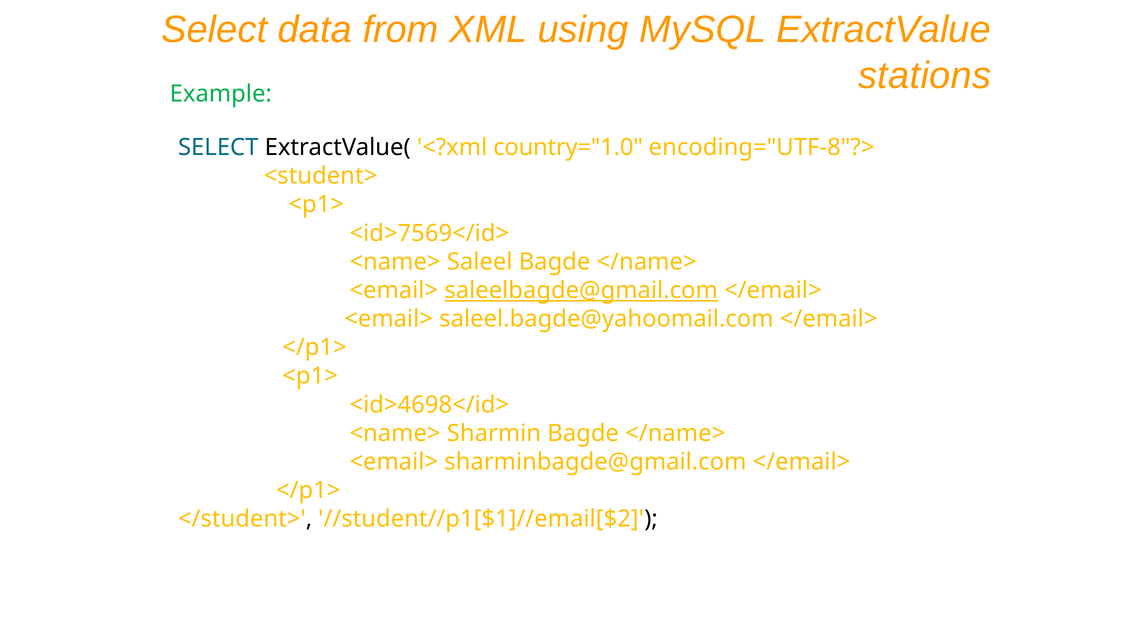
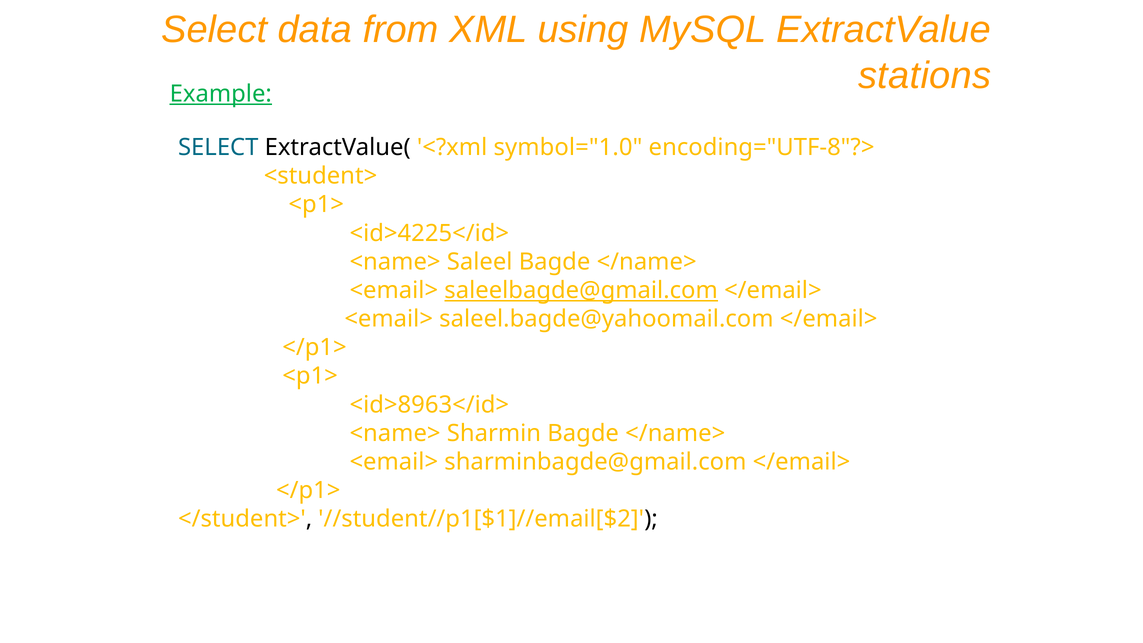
Example underline: none -> present (221, 94)
country="1.0: country="1.0 -> symbol="1.0 (568, 147)
<id>7569</id>: <id>7569</id> -> <id>4225</id> (429, 233)
<id>4698</id>: <id>4698</id> -> <id>8963</id> (429, 405)
